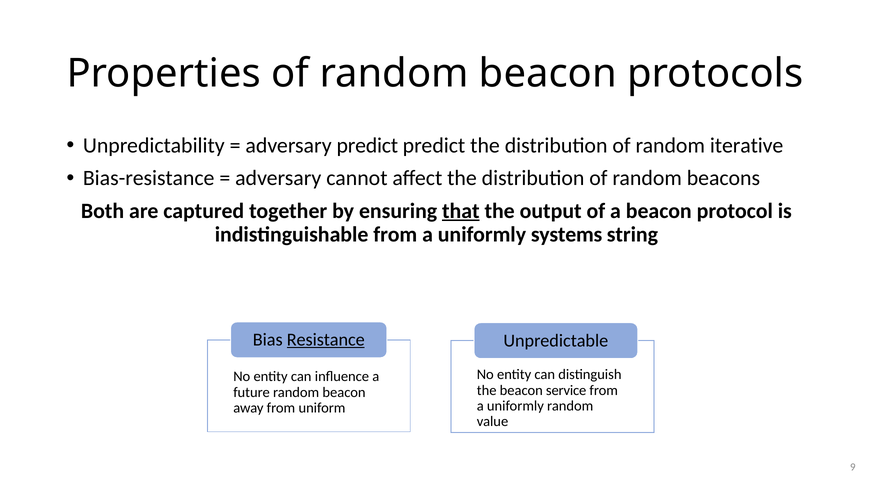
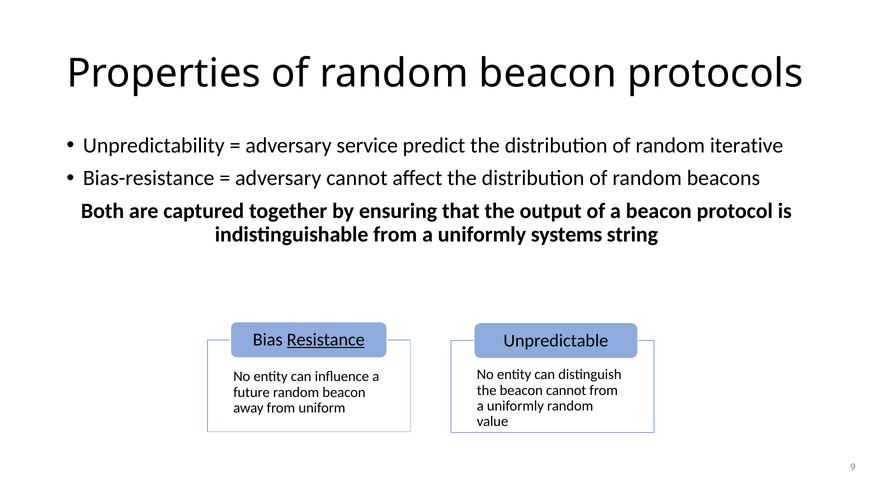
adversary predict: predict -> service (367, 146)
that underline: present -> none (461, 211)
beacon service: service -> cannot (566, 390)
